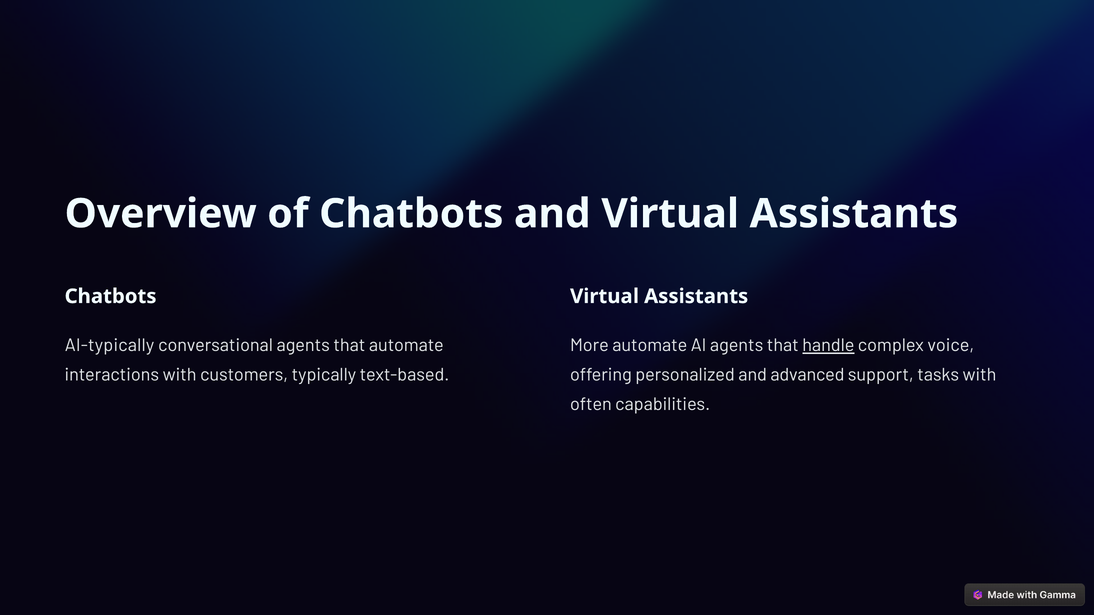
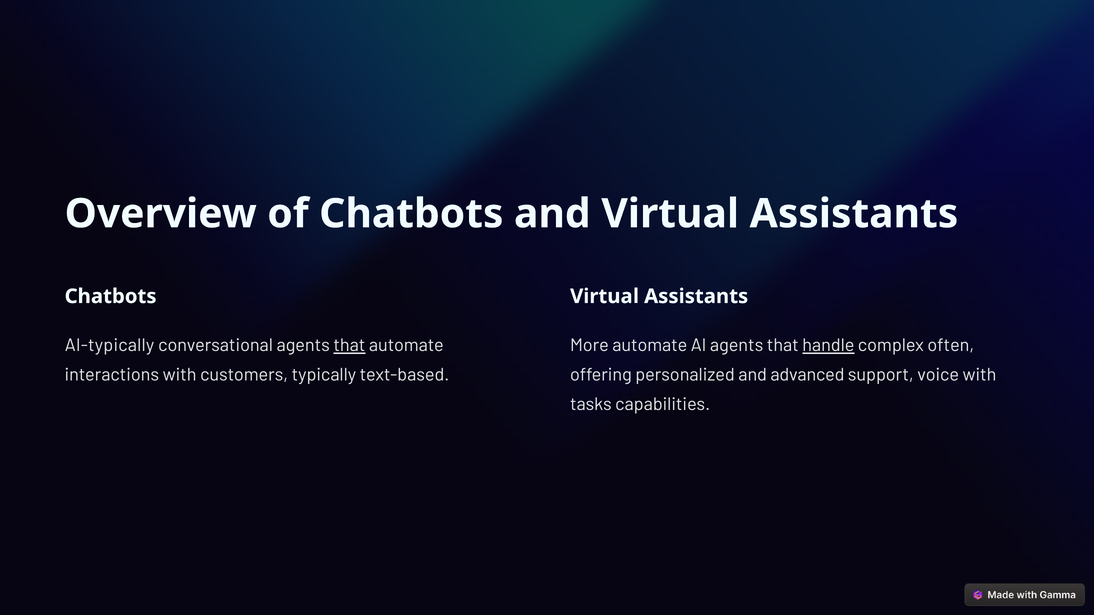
voice: voice -> often (951, 346)
that underline: none -> present (349, 346)
tasks: tasks -> voice (938, 375)
often: often -> tasks (591, 405)
